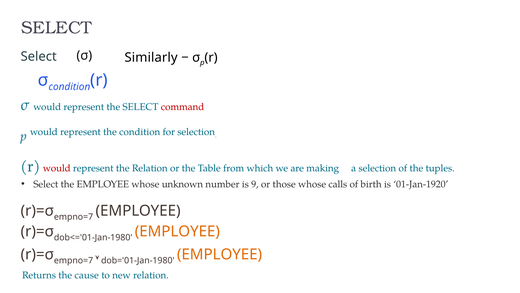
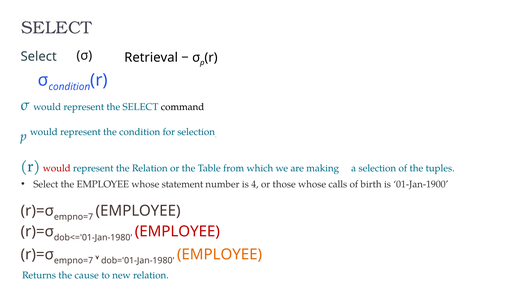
Similarly: Similarly -> Retrieval (151, 58)
command colour: red -> black (183, 107)
unknown: unknown -> statement (182, 184)
9: 9 -> 4 (255, 184)
01-Jan-1920: 01-Jan-1920 -> 01-Jan-1900 (421, 184)
EMPLOYEE colour: orange -> red (177, 231)
